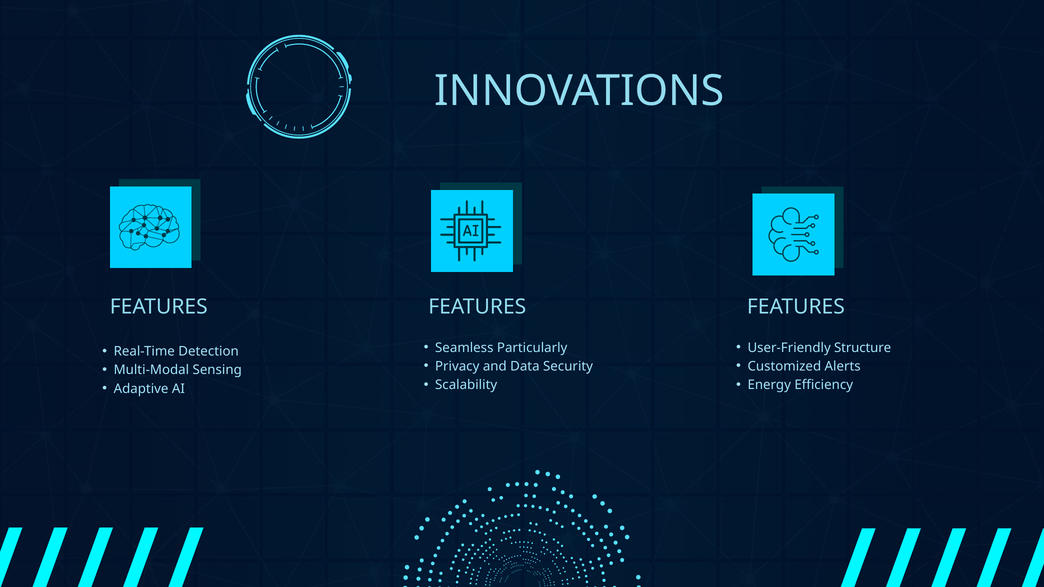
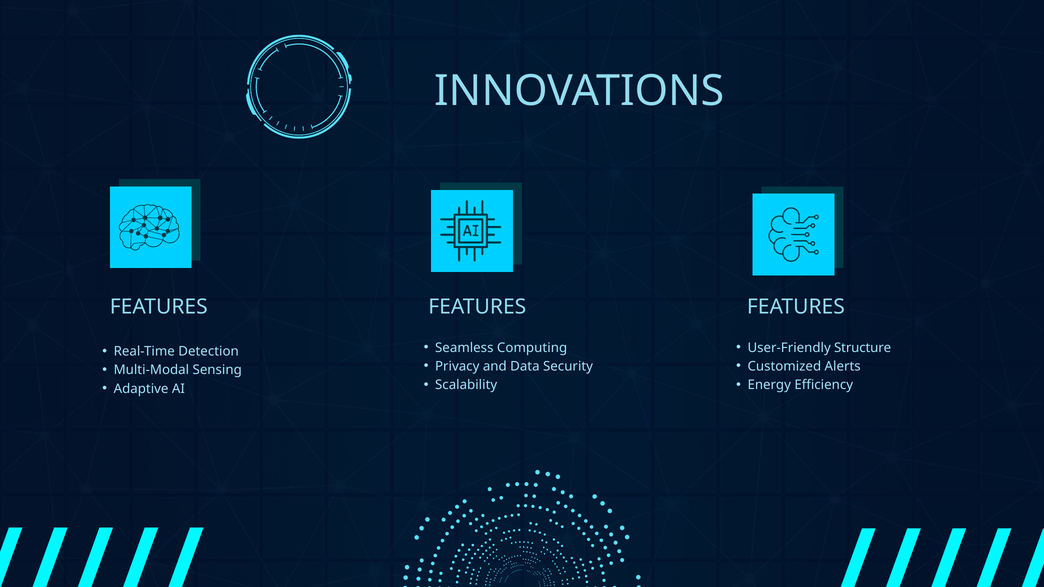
Particularly: Particularly -> Computing (532, 348)
